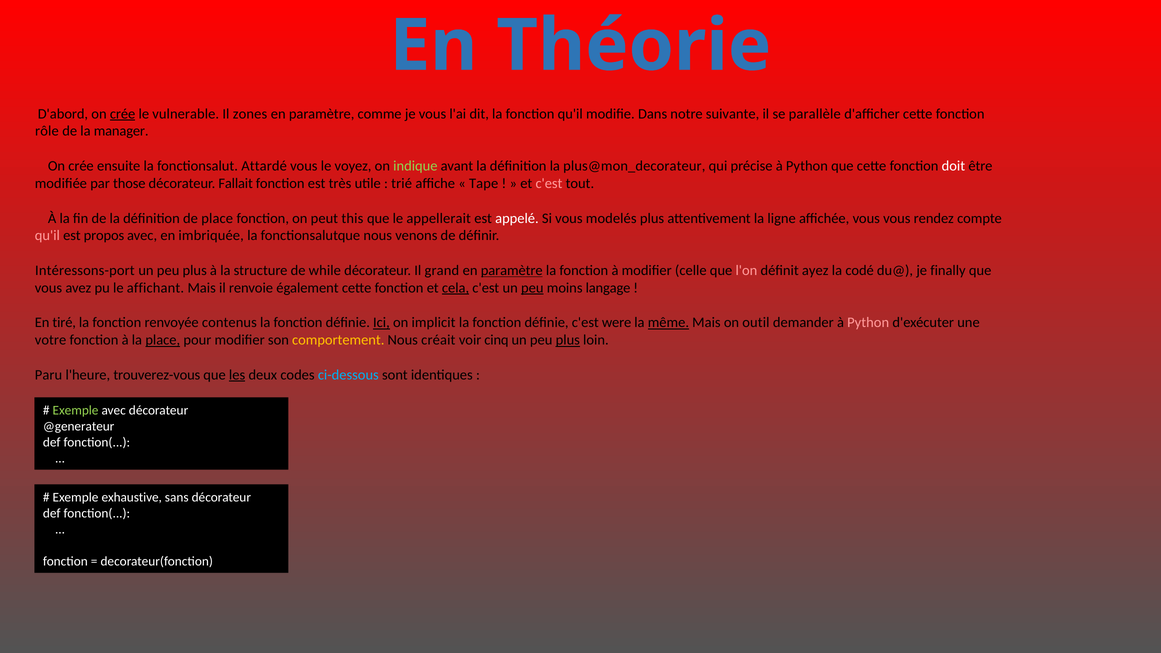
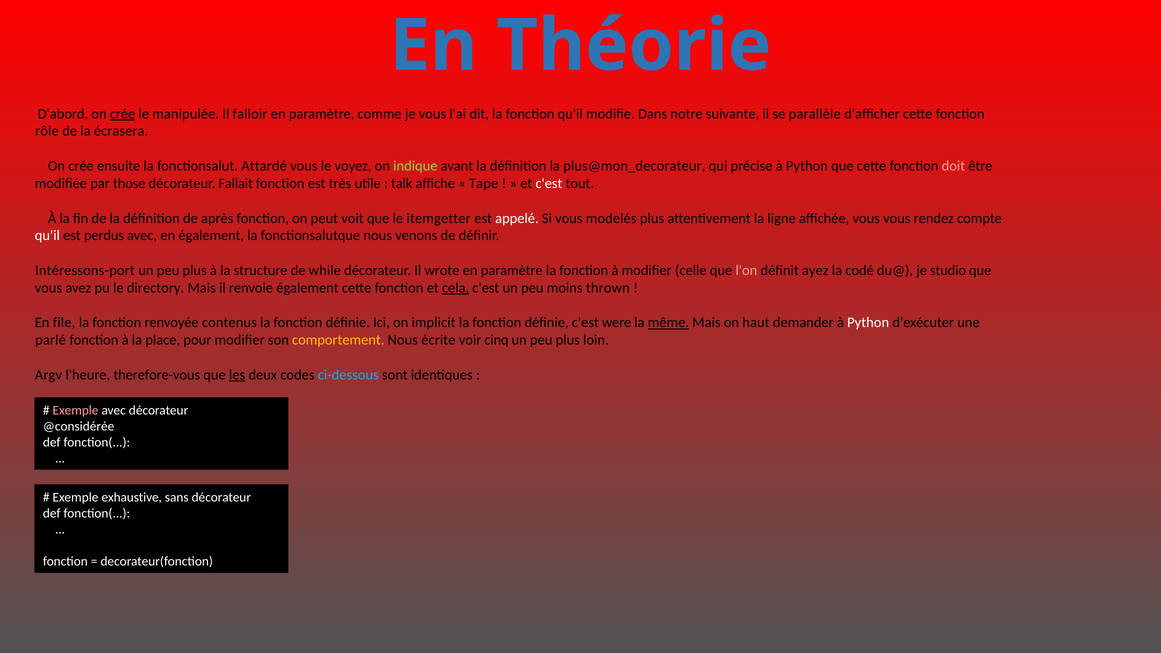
vulnerable: vulnerable -> manipulée (186, 114)
zones: zones -> falloir (250, 114)
manager: manager -> écrasera (121, 131)
doit colour: white -> pink (953, 166)
trié: trié -> talk (402, 183)
c'est colour: pink -> white (549, 183)
de place: place -> après (217, 218)
this: this -> voit (352, 218)
appellerait: appellerait -> itemgetter (439, 218)
qu'il colour: pink -> white (47, 236)
propos: propos -> perdus (104, 236)
en imbriquée: imbriquée -> également (211, 236)
grand: grand -> wrote (442, 270)
paramètre underline: present -> none (512, 270)
finally: finally -> studio (948, 270)
affichant: affichant -> directory (156, 288)
peu underline: present -> none (532, 288)
langage: langage -> thrown (608, 288)
tiré: tiré -> file (64, 323)
Ici underline: present -> none (381, 323)
outil: outil -> haut (756, 323)
Python colour: pink -> white (868, 323)
votre: votre -> parlé (50, 340)
place underline: present -> none (163, 340)
créait: créait -> écrite (438, 340)
plus underline: present -> none (568, 340)
Paru: Paru -> Argv (48, 375)
trouverez-vous: trouverez-vous -> therefore-vous (157, 375)
Exemple colour: light green -> pink (76, 411)
@generateur: @generateur -> @considérée (79, 426)
